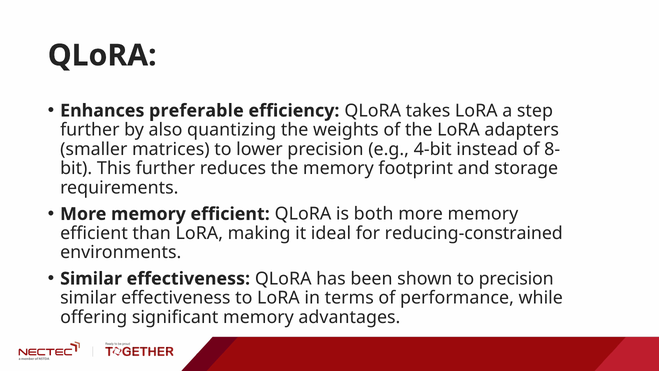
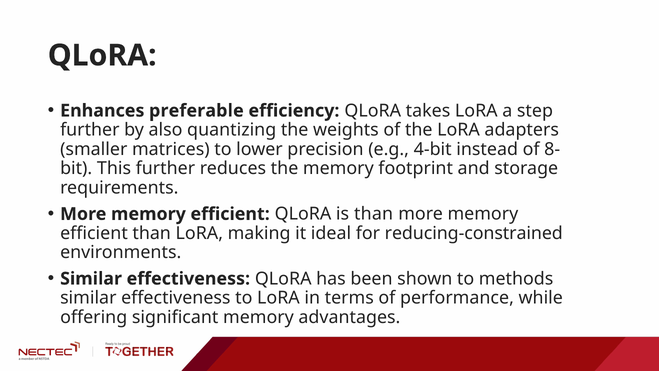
is both: both -> than (374, 214)
to precision: precision -> methods (516, 278)
